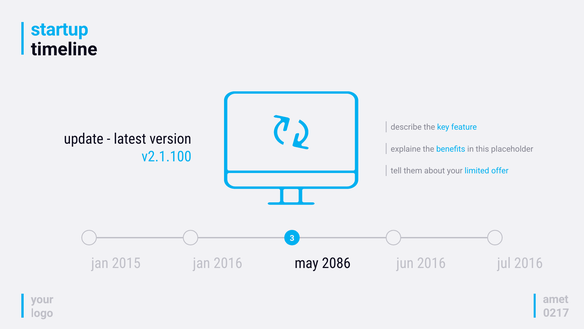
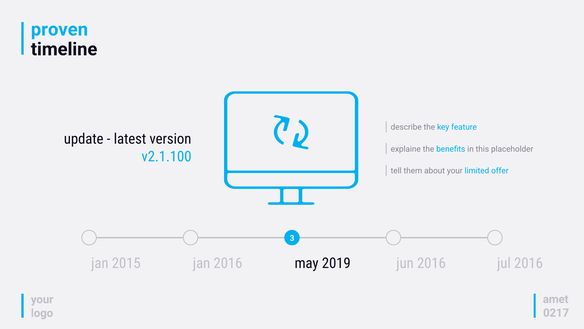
startup: startup -> proven (59, 29)
2086: 2086 -> 2019 (336, 263)
